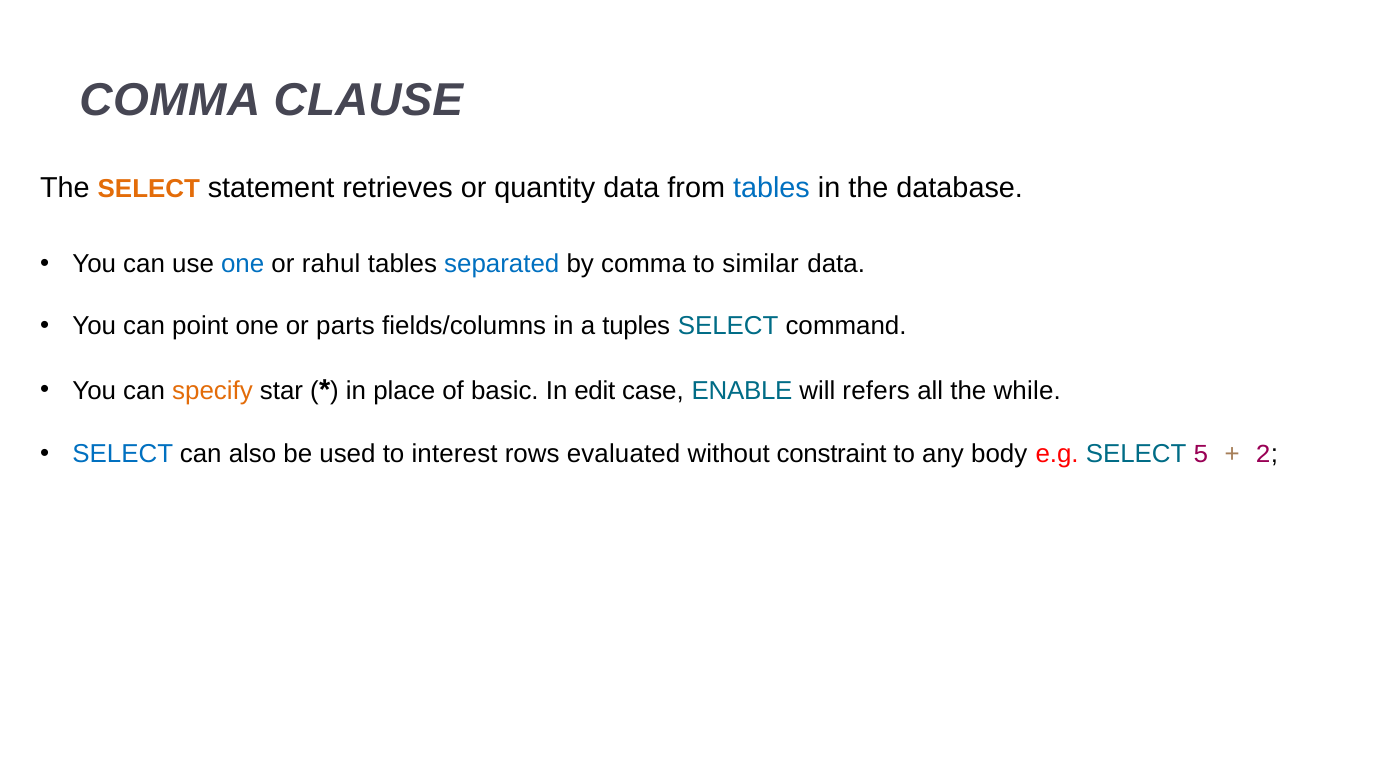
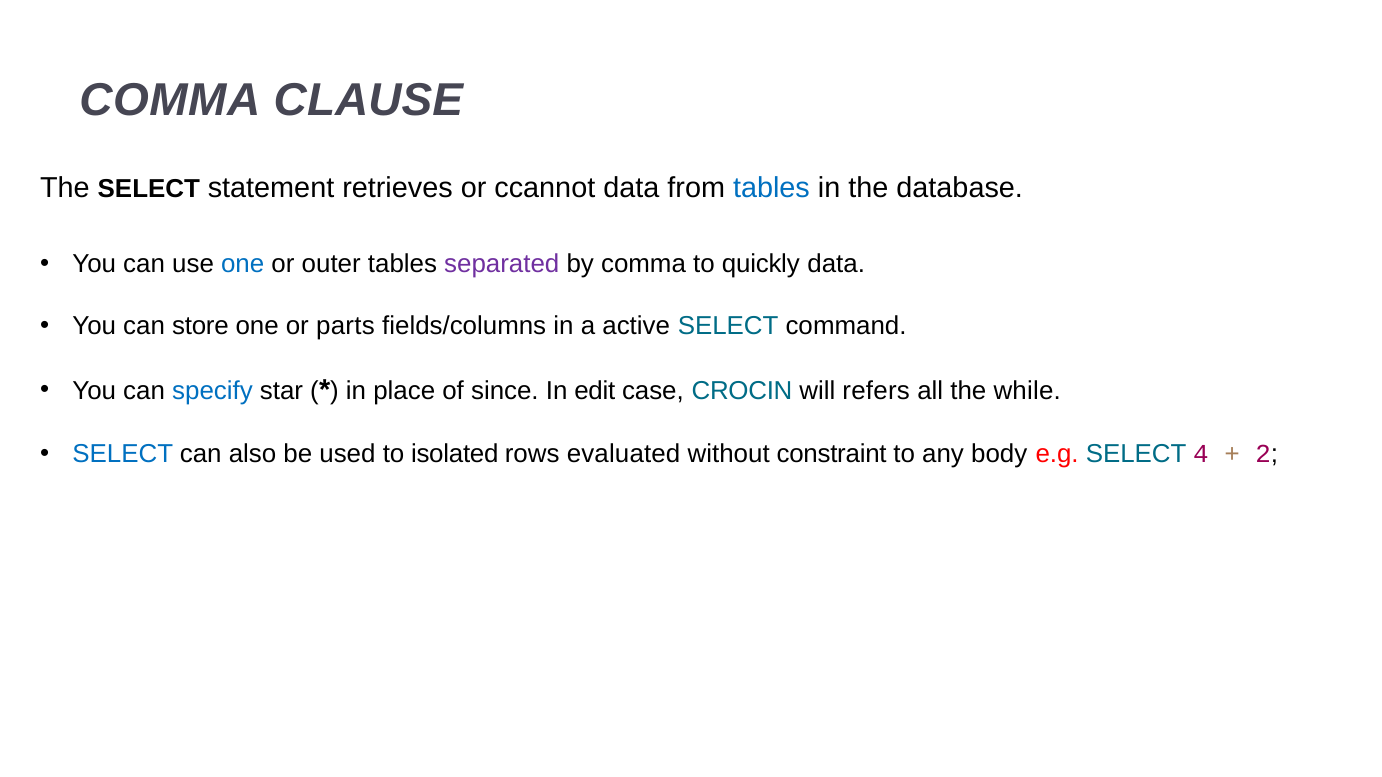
SELECT colour: orange -> black (149, 189)
quantity: quantity -> ccannot (545, 188)
rahul: rahul -> outer (331, 264)
separated colour: blue -> purple (502, 264)
similar: similar -> quickly (761, 264)
point: point -> store (200, 326)
tuples: tuples -> active (636, 326)
specify colour: orange -> blue (213, 392)
basic: basic -> since (505, 392)
ENABLE: ENABLE -> CROCIN (742, 392)
interest: interest -> isolated (455, 454)
5: 5 -> 4 (1201, 454)
